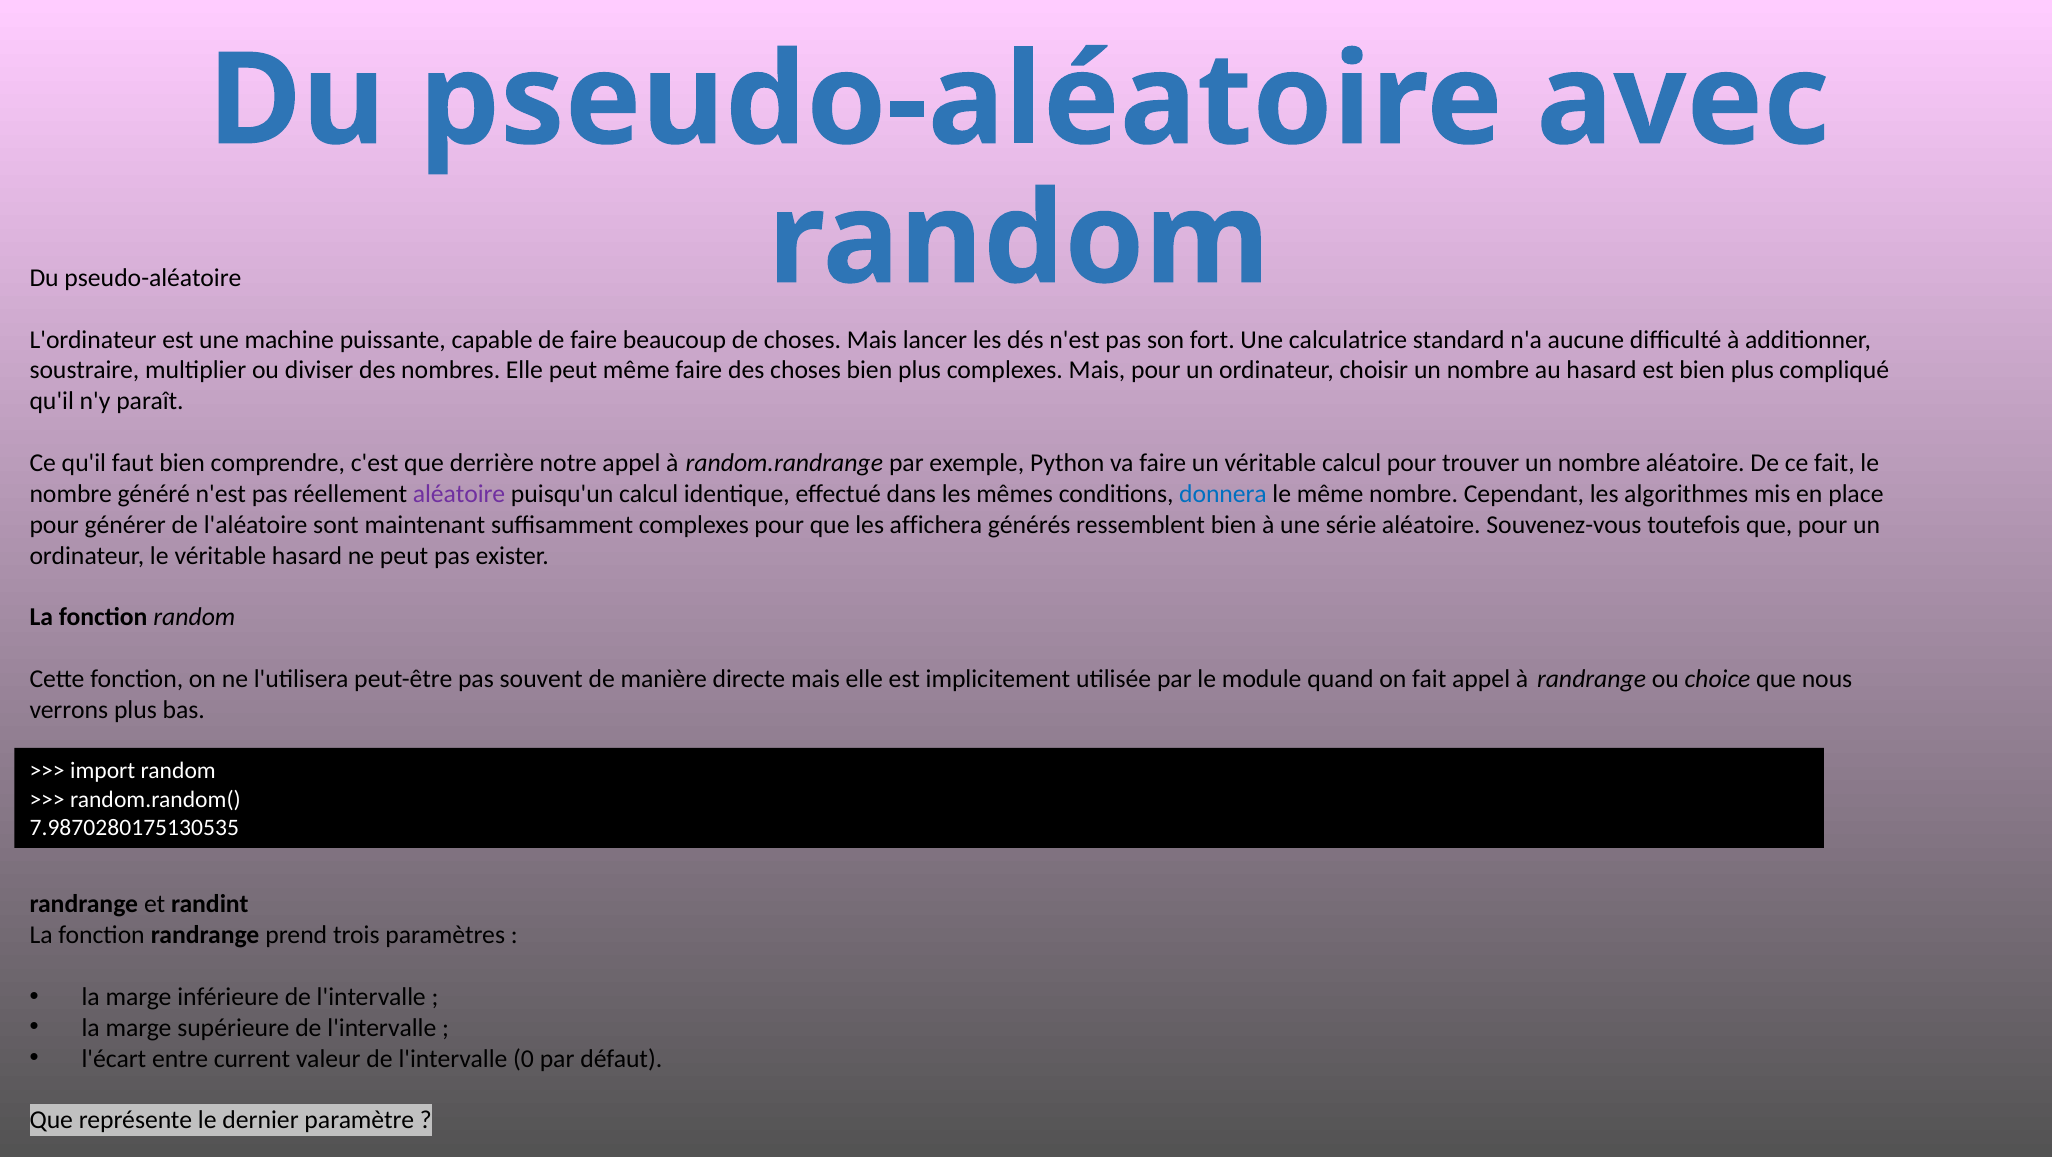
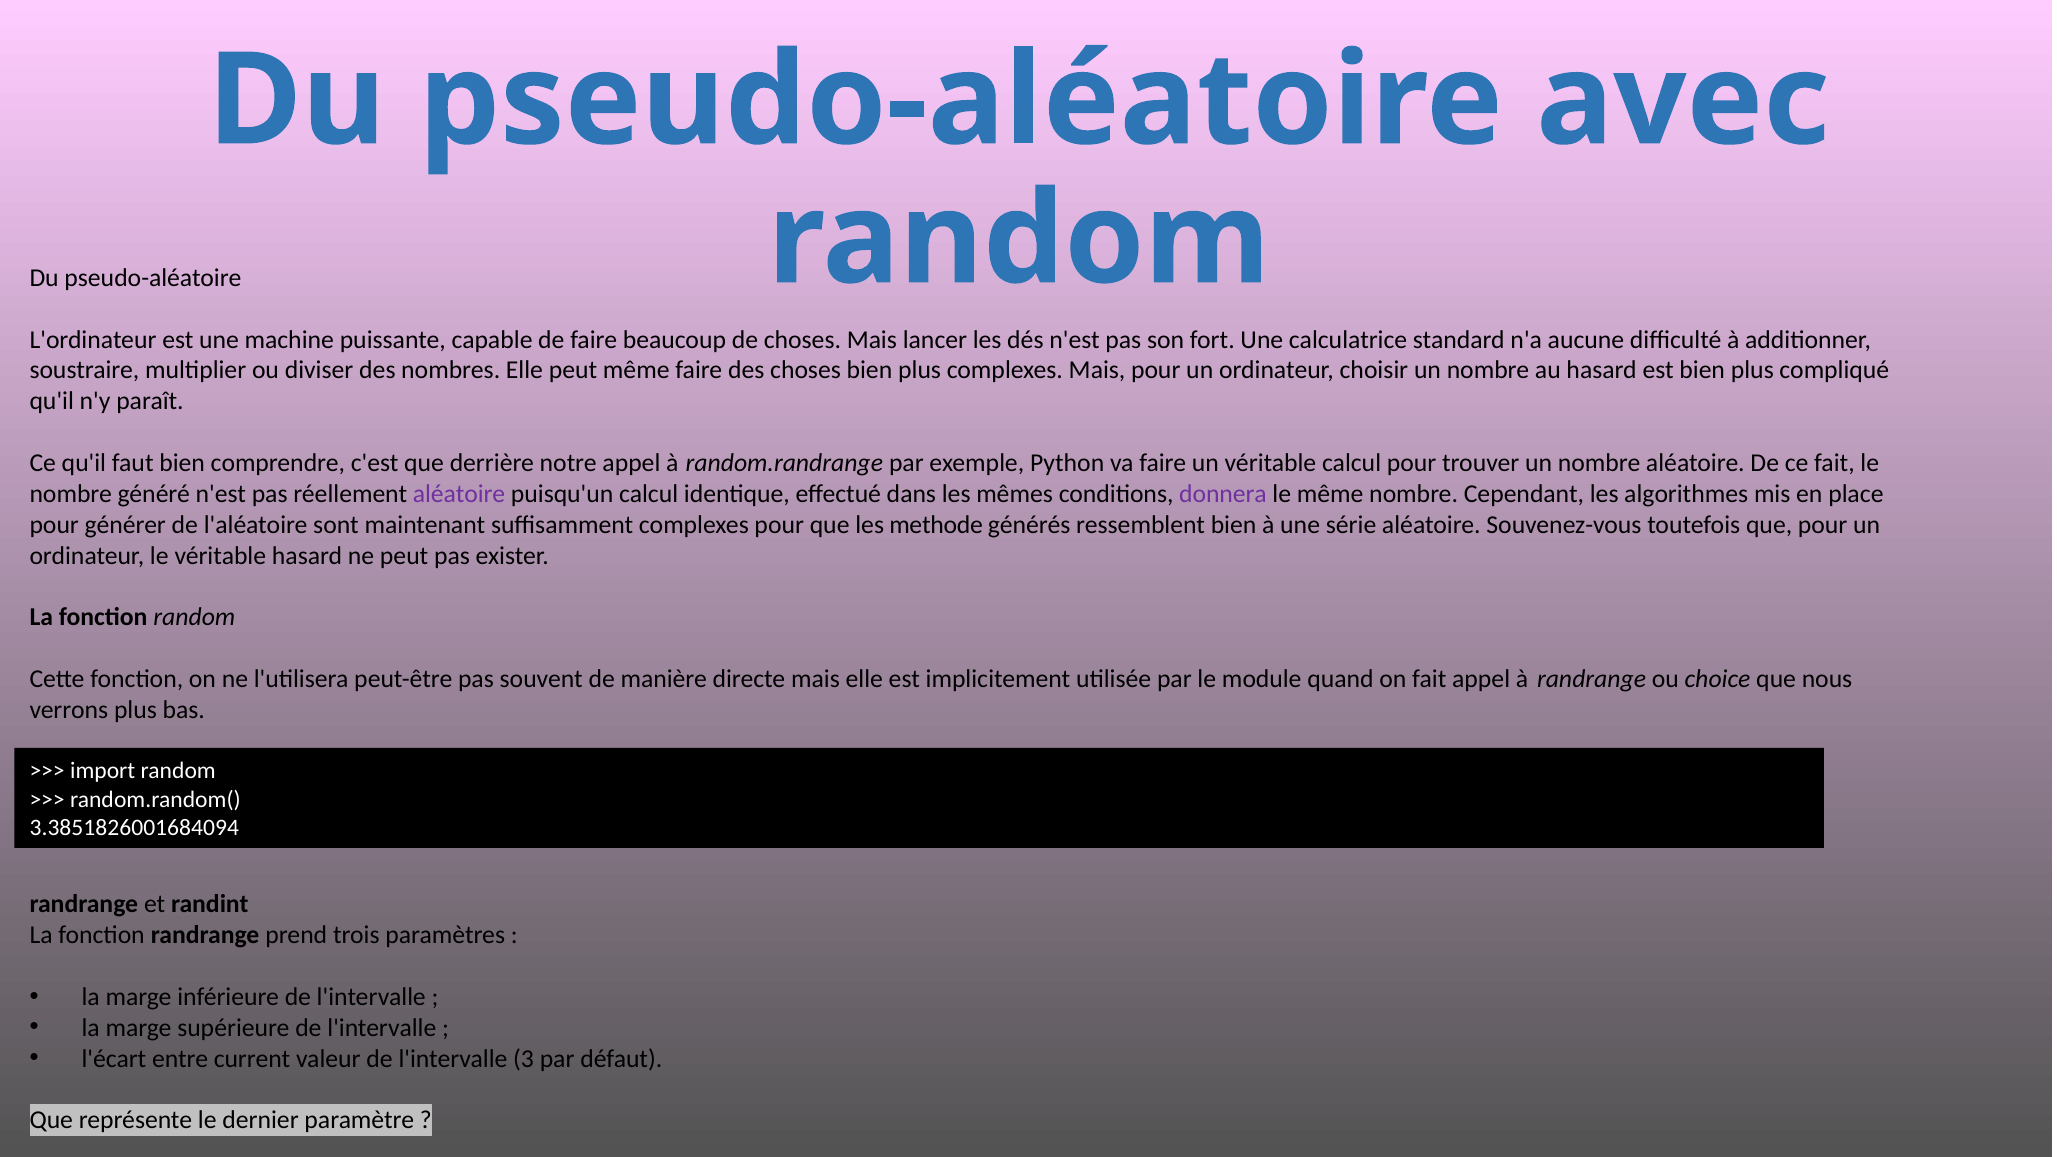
donnera colour: blue -> purple (1223, 494)
affichera: affichera -> methode (936, 525)
7.9870280175130535: 7.9870280175130535 -> 3.3851826001684094 (134, 828)
l'intervalle 0: 0 -> 3 (524, 1059)
